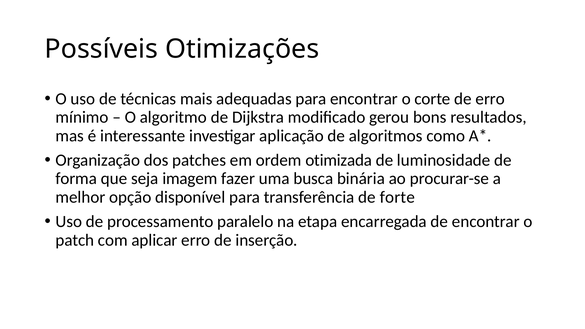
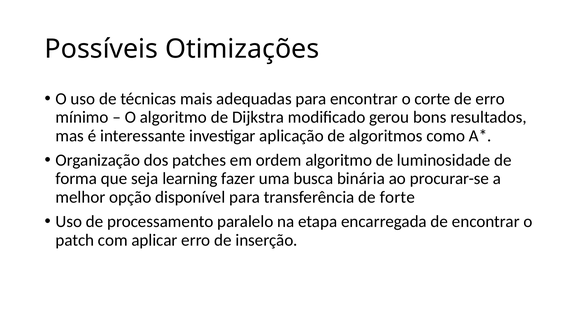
ordem otimizada: otimizada -> algoritmo (339, 160)
imagem: imagem -> learning (190, 179)
